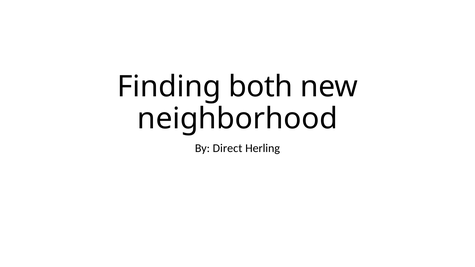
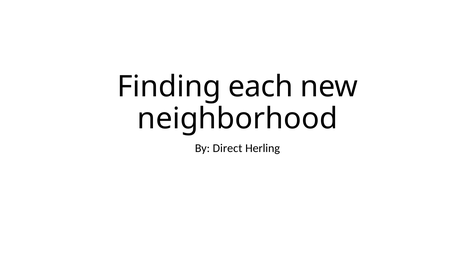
both: both -> each (261, 87)
